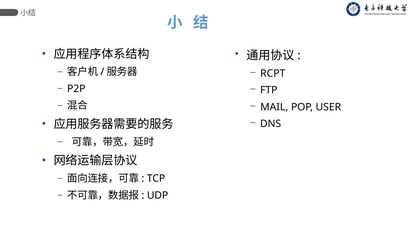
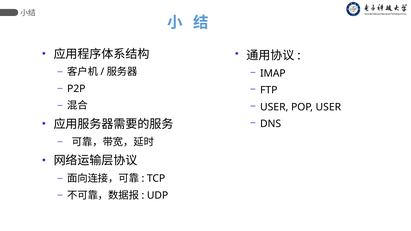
RCPT: RCPT -> IMAP (273, 73)
MAIL: MAIL -> USER (274, 107)
